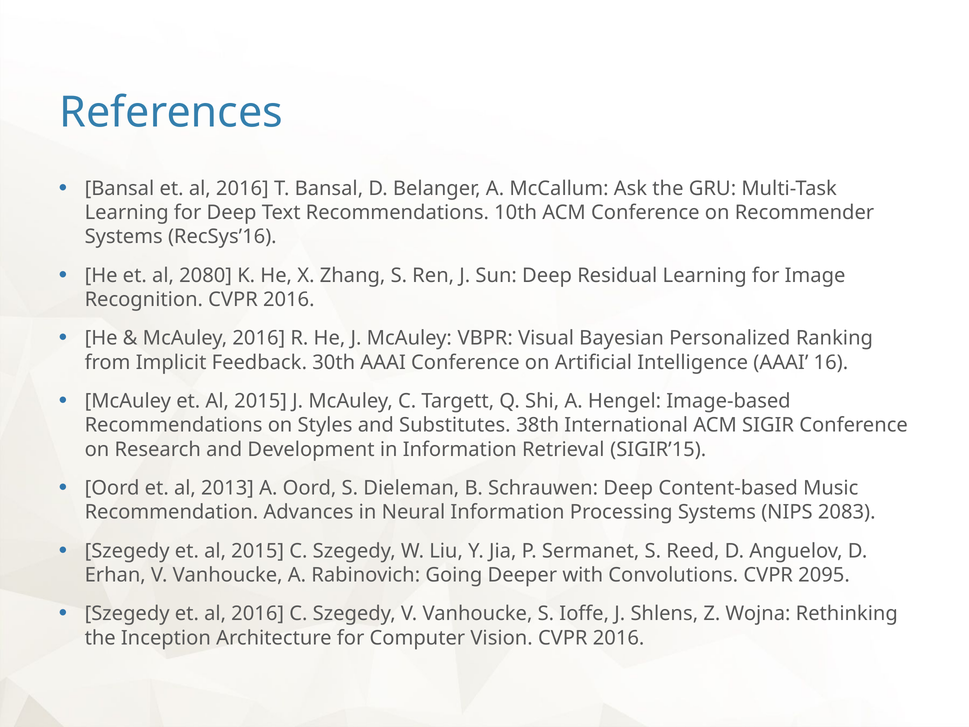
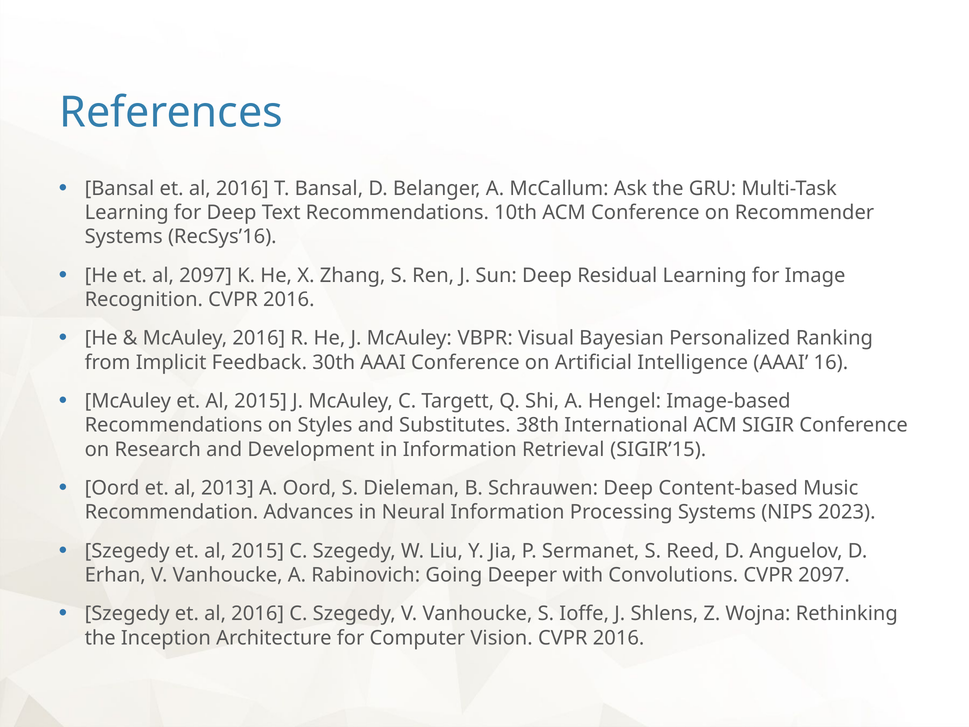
al 2080: 2080 -> 2097 (206, 275)
2083: 2083 -> 2023 (847, 512)
CVPR 2095: 2095 -> 2097 (824, 575)
